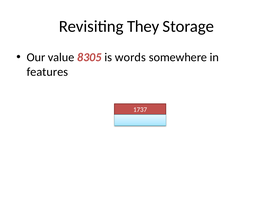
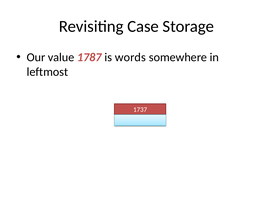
They: They -> Case (143, 26)
8305: 8305 -> 1787 (89, 57)
features: features -> leftmost (47, 72)
